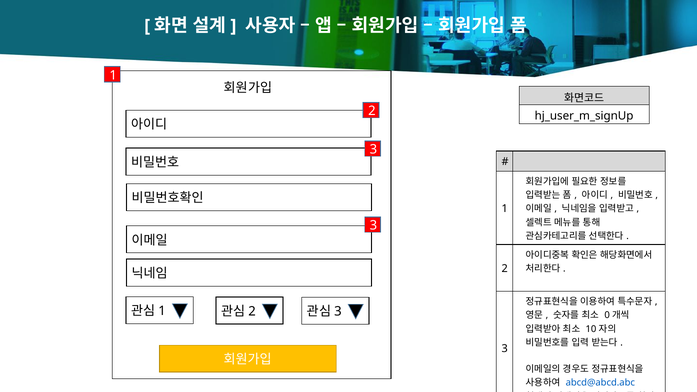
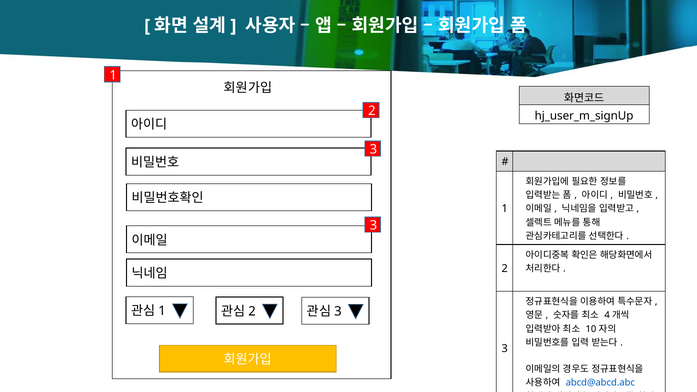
0: 0 -> 4 (607, 315)
